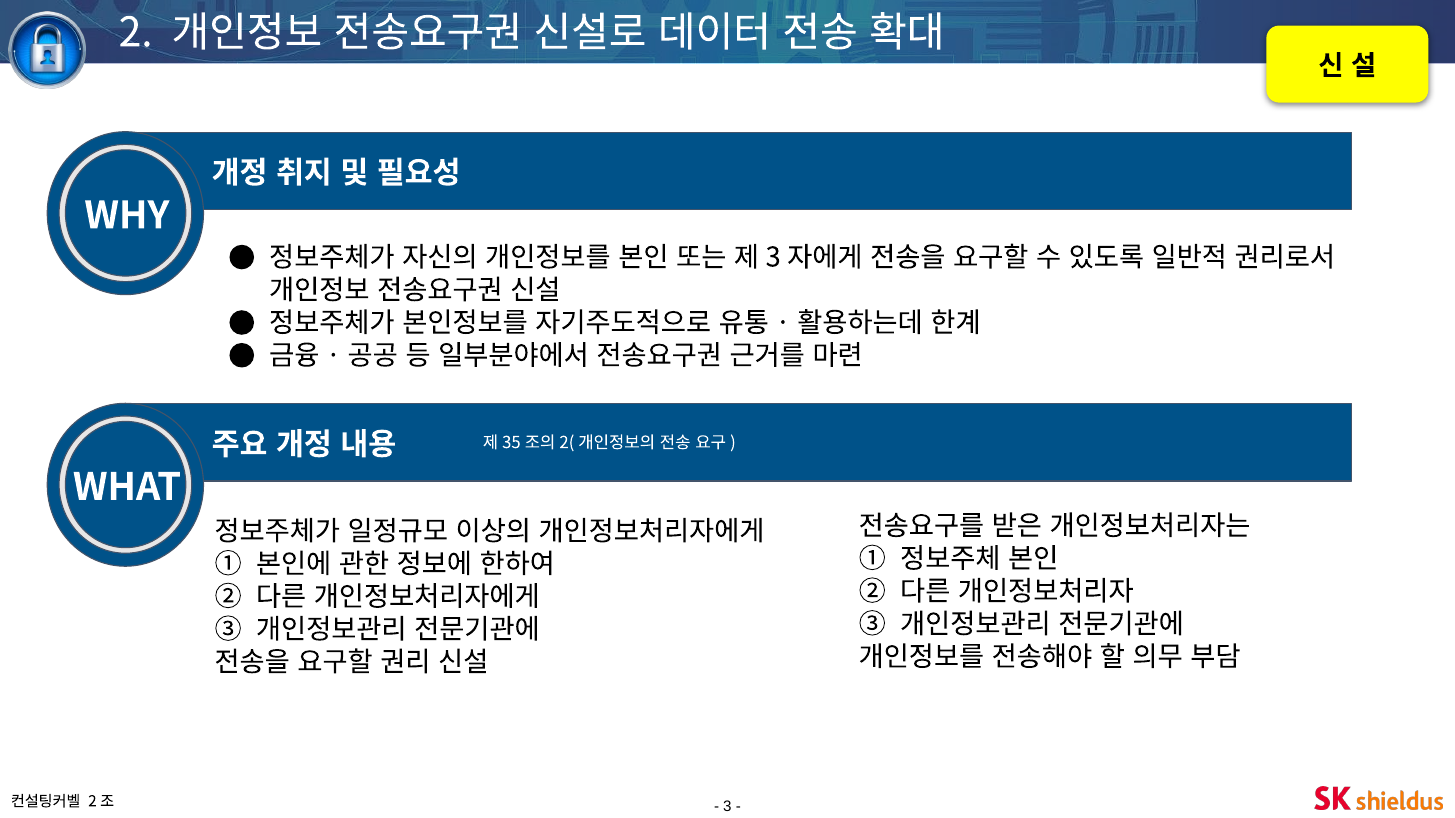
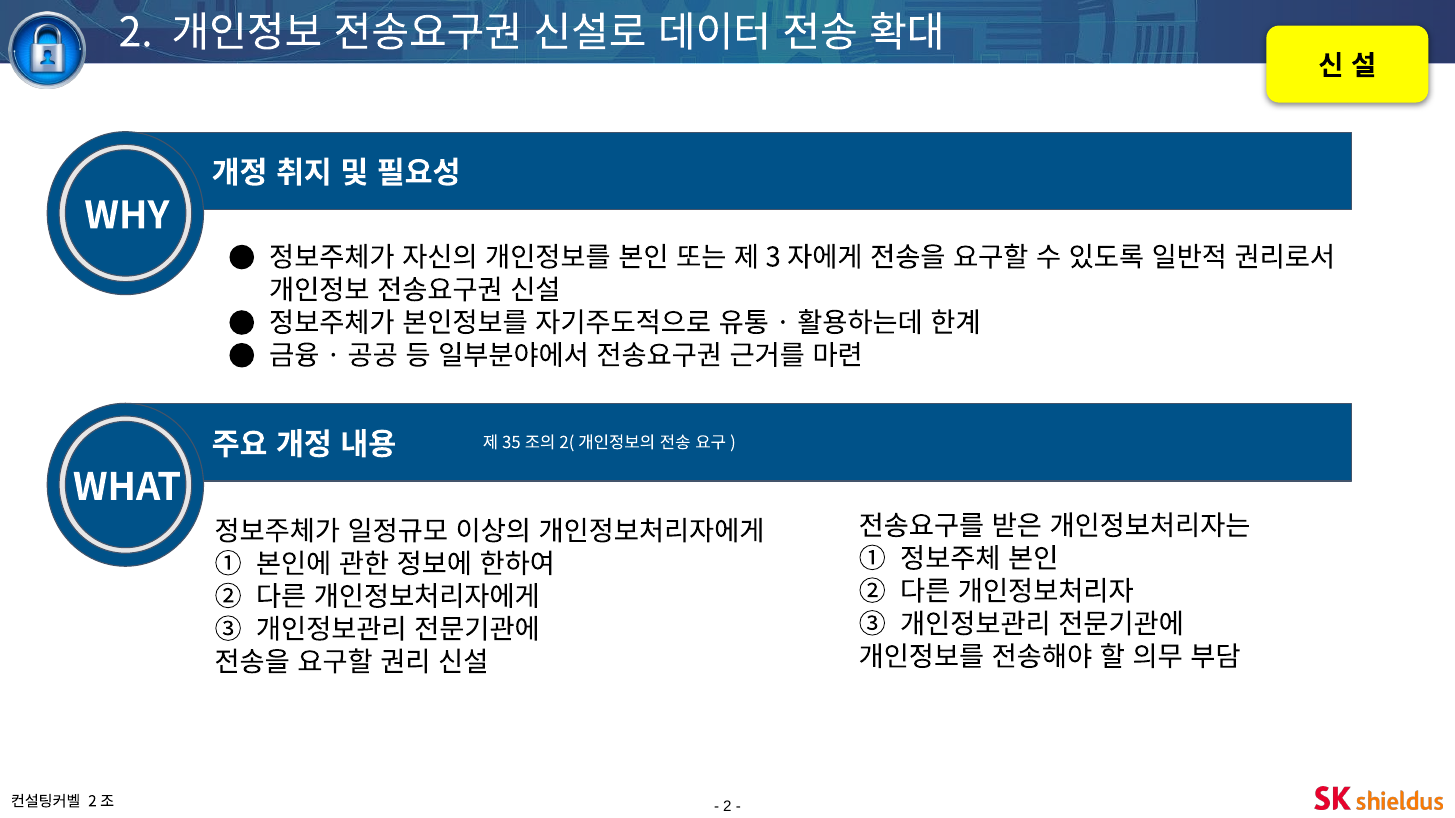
3: 3 -> 2 (727, 807)
